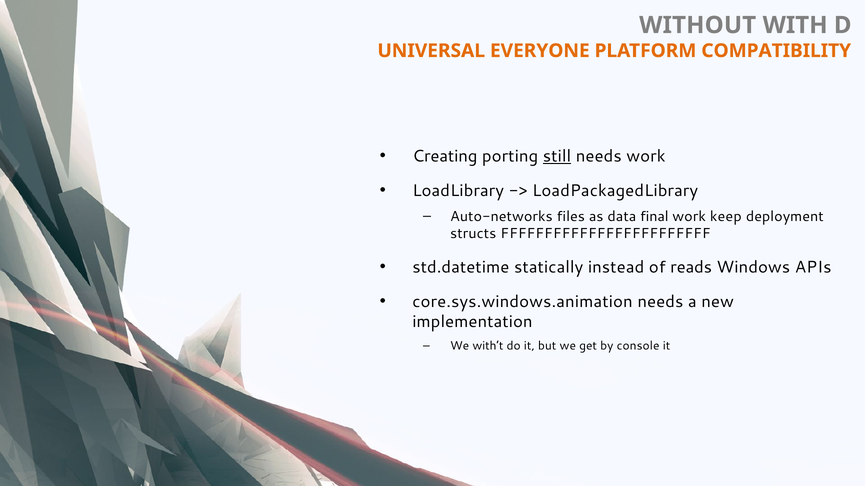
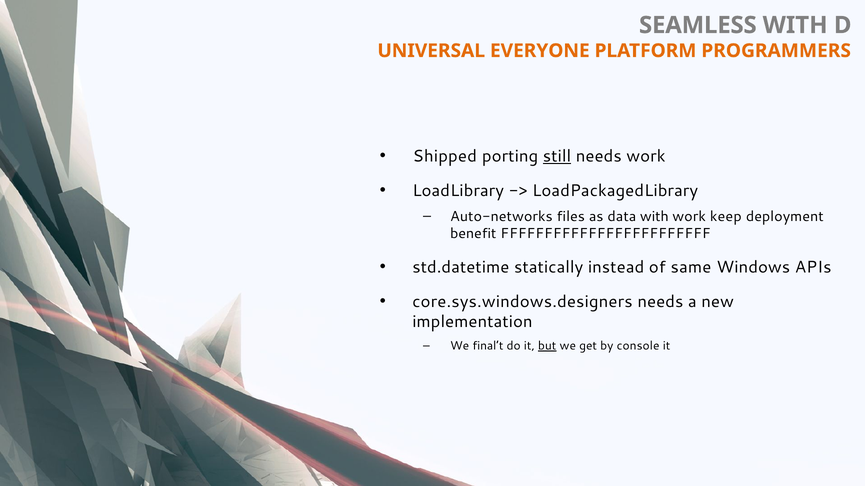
WITHOUT: WITHOUT -> SEAMLESS (698, 25)
COMPATIBILITY: COMPATIBILITY -> PROGRAMMERS (776, 51)
Creating: Creating -> Shipped (445, 156)
data final: final -> with (654, 217)
structs: structs -> benefit (473, 234)
reads: reads -> same (691, 267)
core.sys.windows.animation: core.sys.windows.animation -> core.sys.windows.designers (522, 302)
with’t: with’t -> final’t (488, 346)
but underline: none -> present (547, 346)
